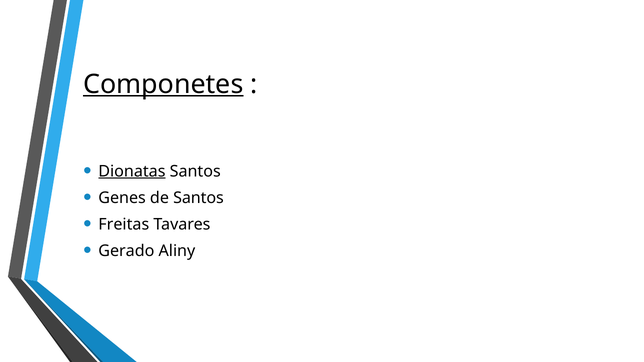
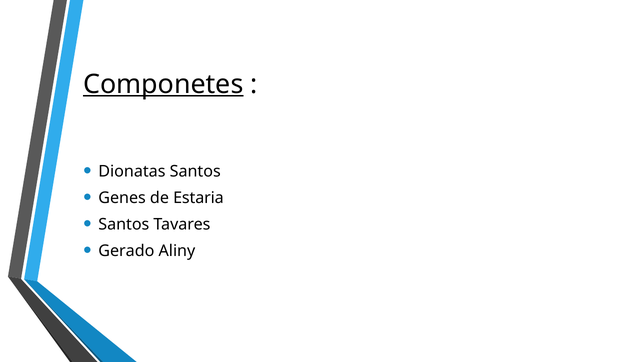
Dionatas underline: present -> none (132, 171)
de Santos: Santos -> Estaria (198, 198)
Freitas: Freitas -> Santos (124, 224)
